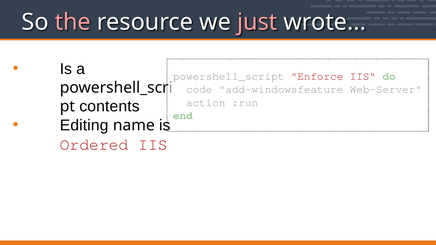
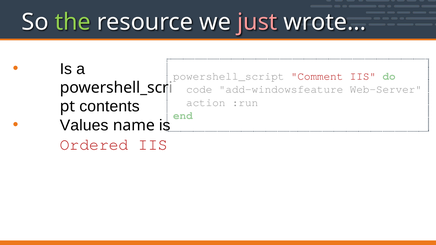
the colour: pink -> light green (73, 22)
Enforce: Enforce -> Comment (317, 76)
Editing: Editing -> Values (84, 125)
